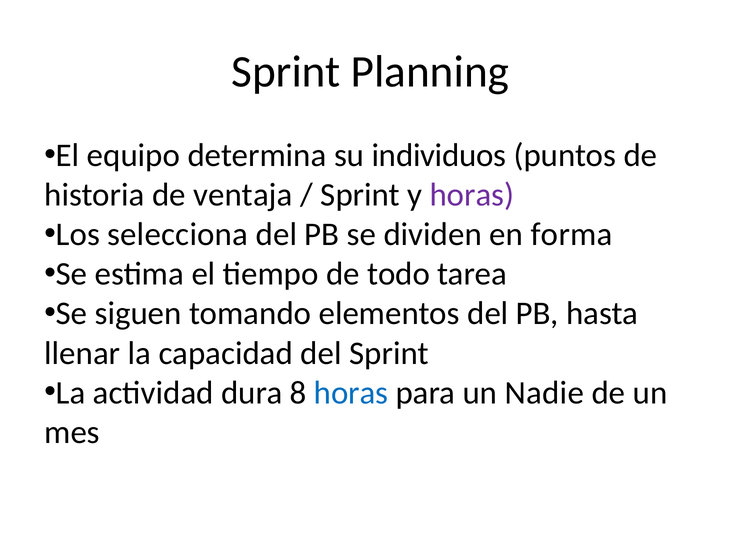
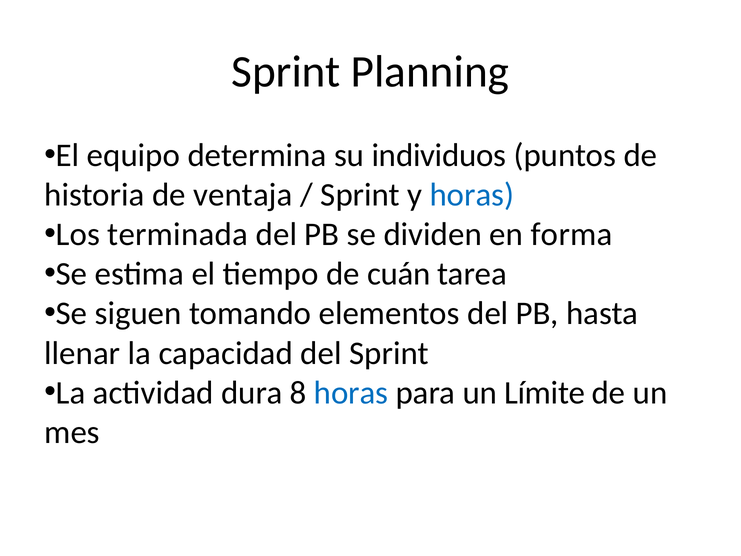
horas colour: purple -> blue (472, 195)
selecciona: selecciona -> terminada (178, 234)
todo: todo -> cuán (399, 274)
Nadie: Nadie -> Límite (545, 393)
